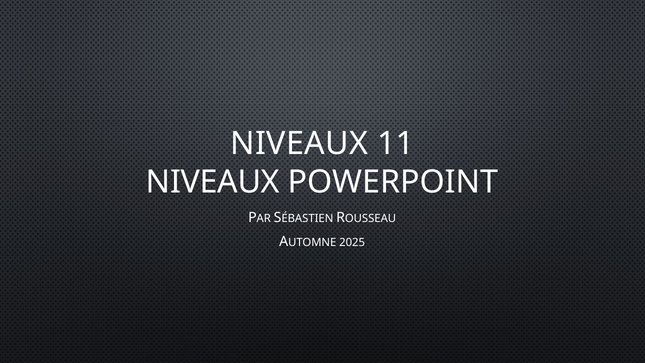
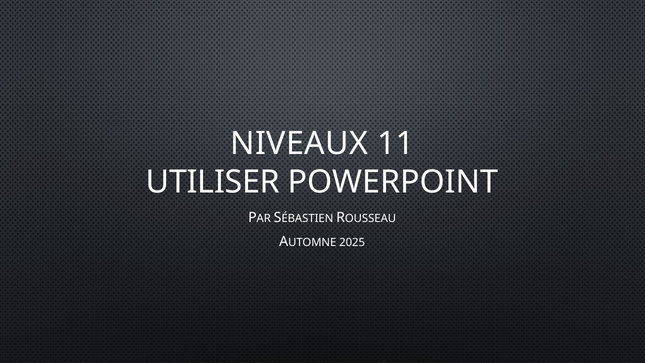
NIVEAUX: NIVEAUX -> UTILISER (213, 182)
